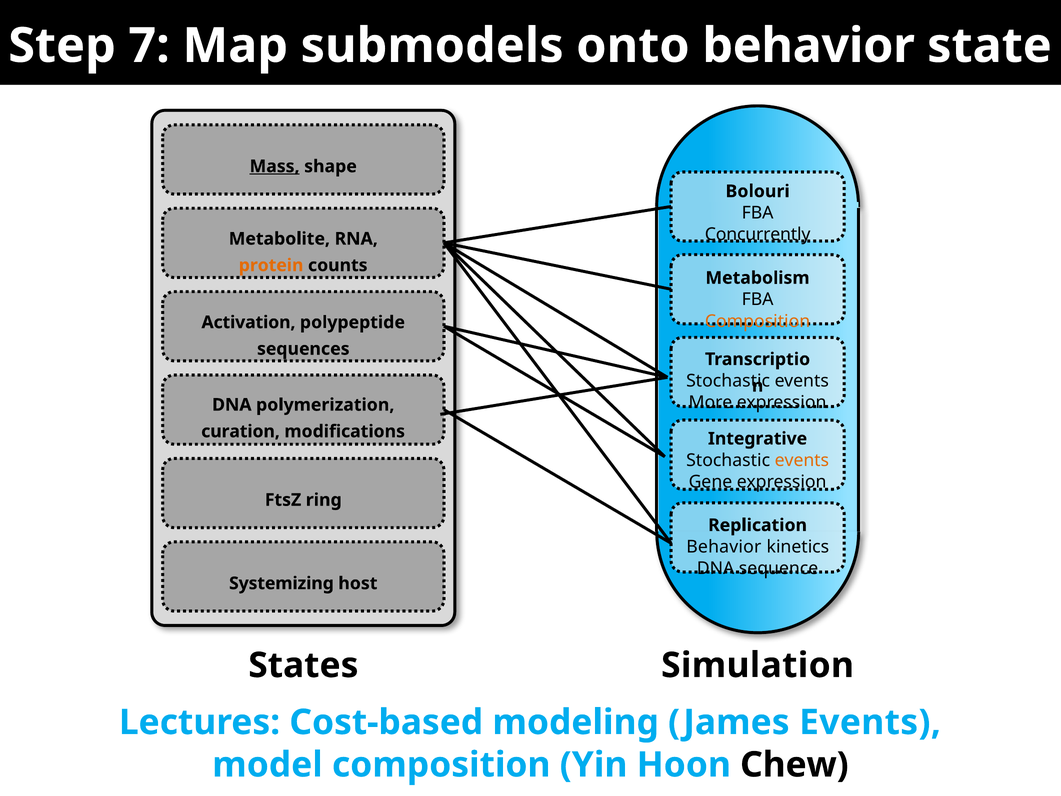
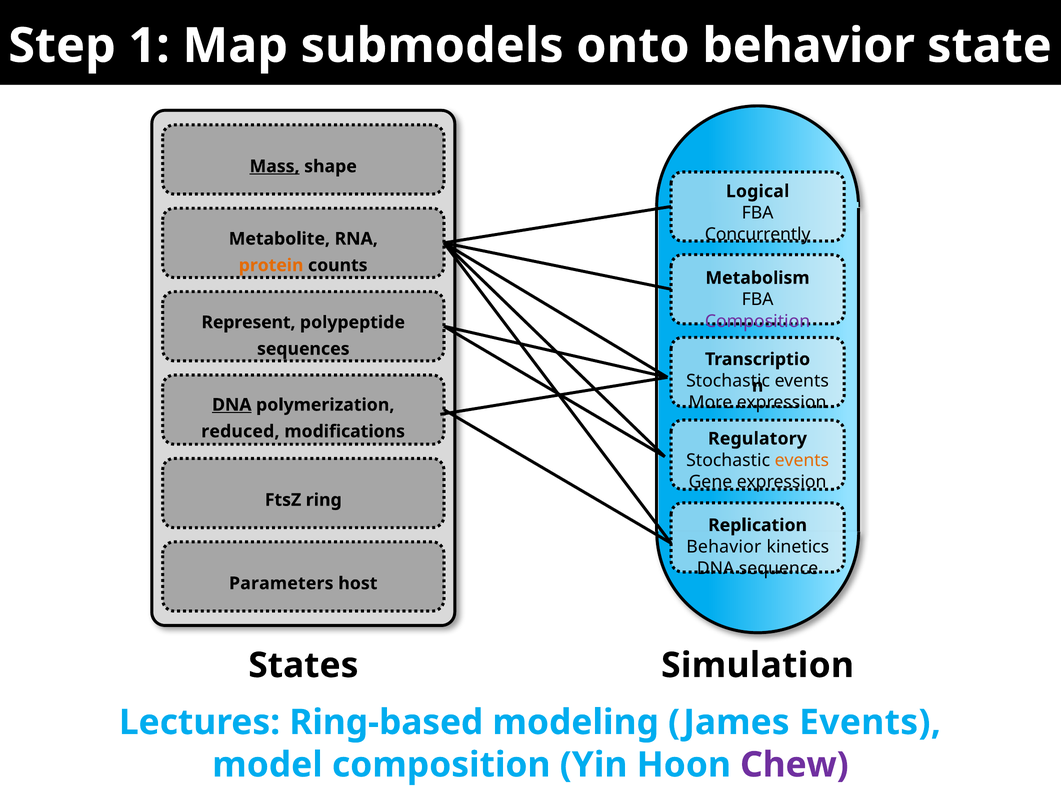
7: 7 -> 1 (149, 46)
Bolouri: Bolouri -> Logical (758, 191)
Composition colour: orange -> purple (758, 321)
Activation: Activation -> Represent (248, 322)
DNA underline: none -> present (232, 405)
curation: curation -> reduced (240, 431)
Integrative: Integrative -> Regulatory (757, 439)
Systemizing: Systemizing -> Parameters (281, 583)
Cost-based: Cost-based -> Ring-based (386, 722)
Chew colour: black -> purple (794, 765)
